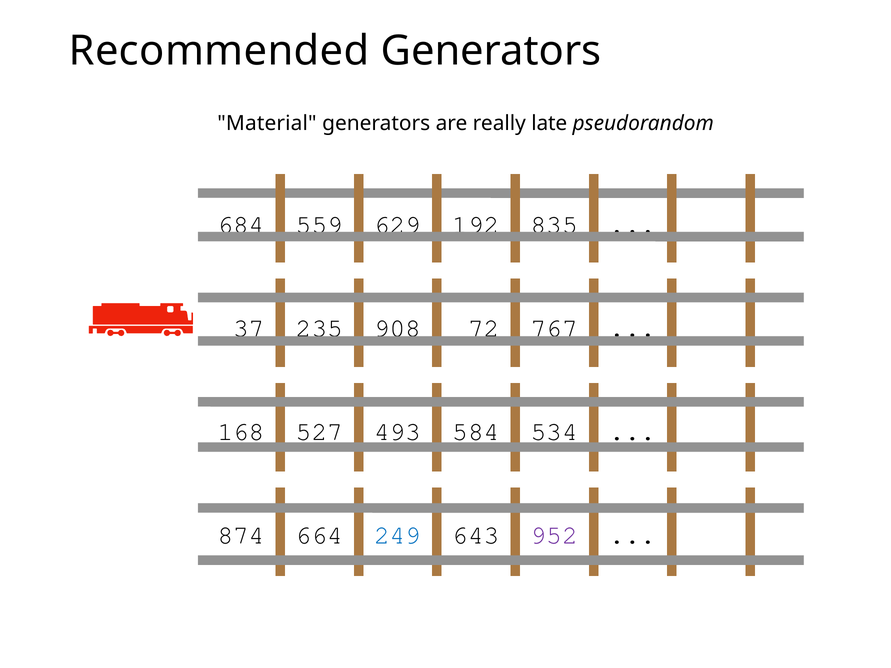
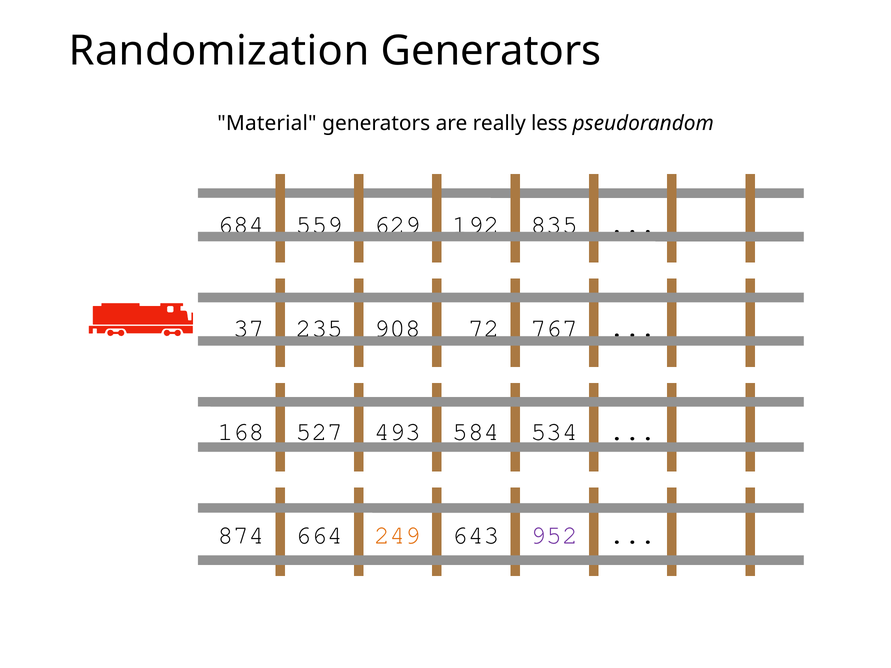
Recommended: Recommended -> Randomization (219, 51)
late: late -> less (549, 123)
249 colour: blue -> orange (398, 536)
